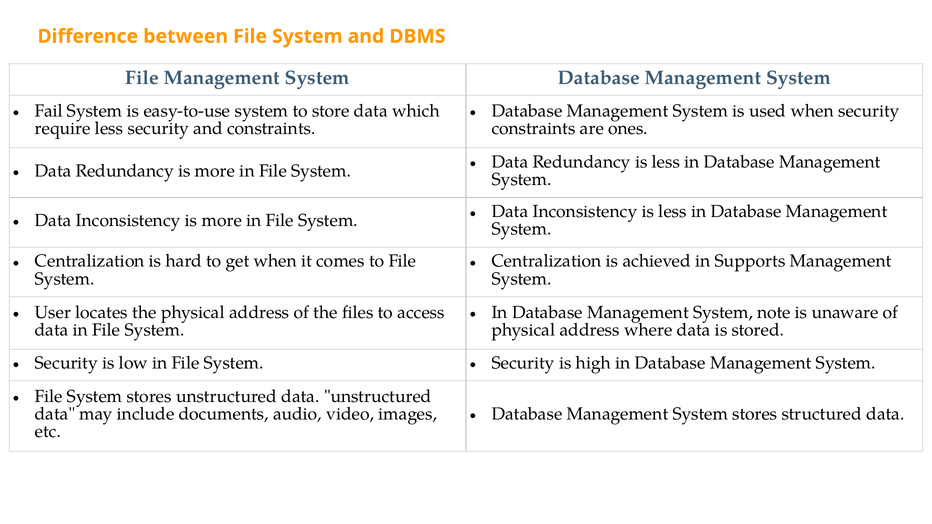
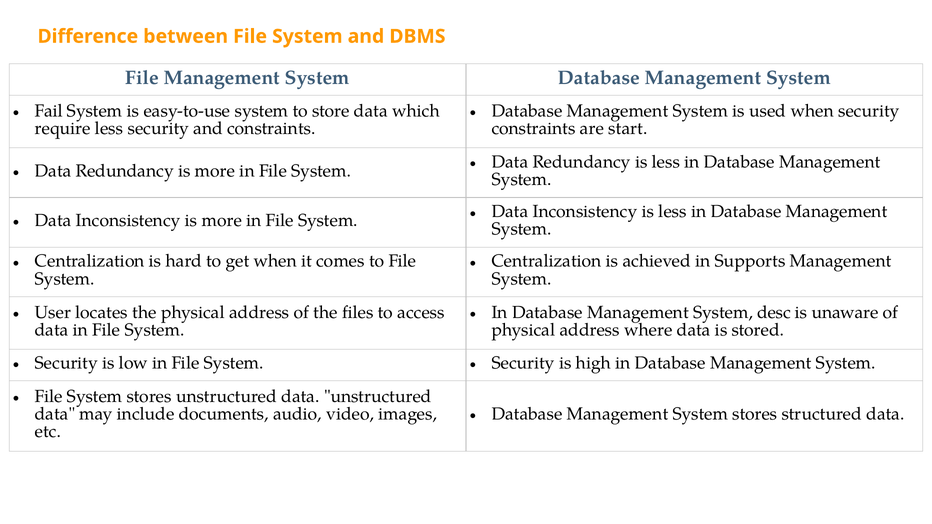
ones: ones -> start (628, 129)
note: note -> desc (774, 312)
